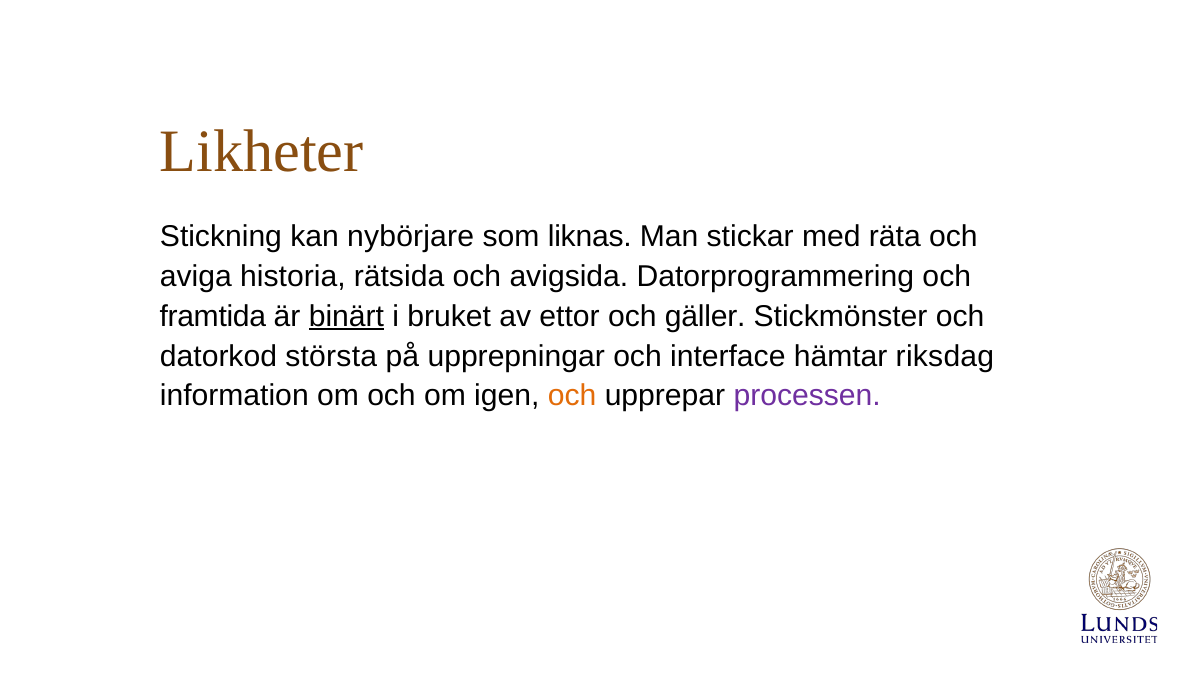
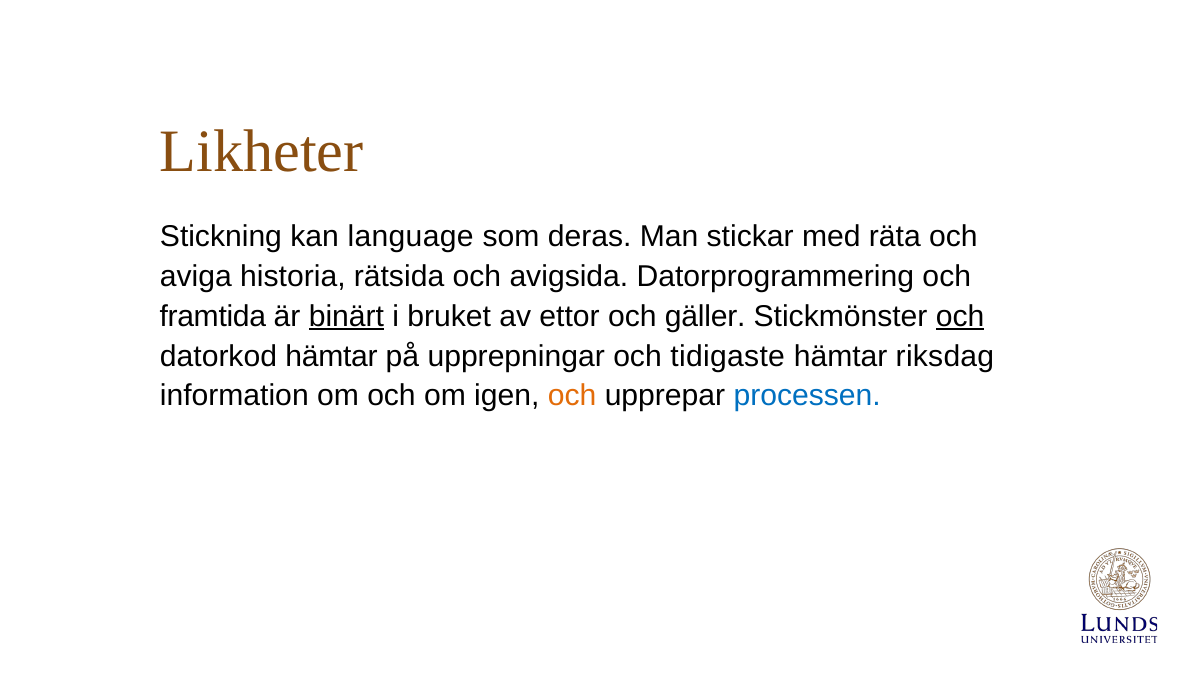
nybörjare: nybörjare -> language (411, 237)
liknas: liknas -> deras (590, 237)
och underline: none -> present (960, 316)
datorkod största: största -> hämtar (331, 356)
interface: interface -> tidigaste (728, 356)
processen colour: purple -> blue (807, 396)
